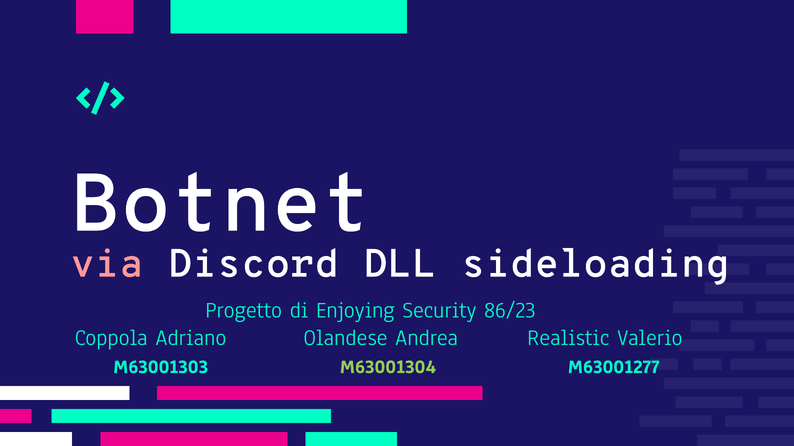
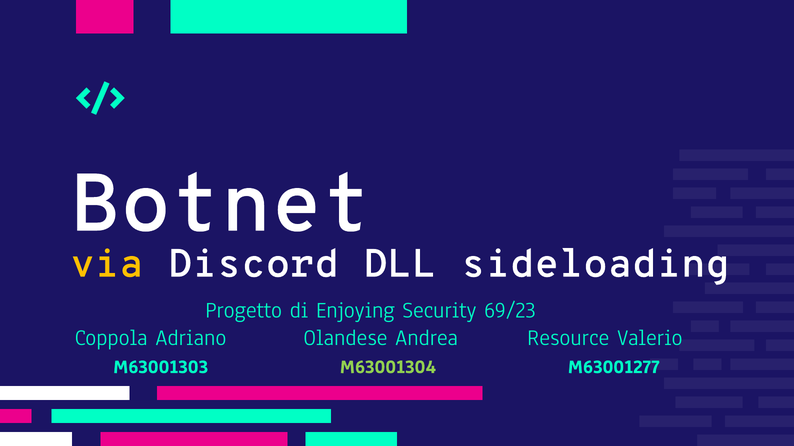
via colour: pink -> yellow (107, 264)
86/23: 86/23 -> 69/23 (510, 310)
Realistic: Realistic -> Resource (568, 338)
